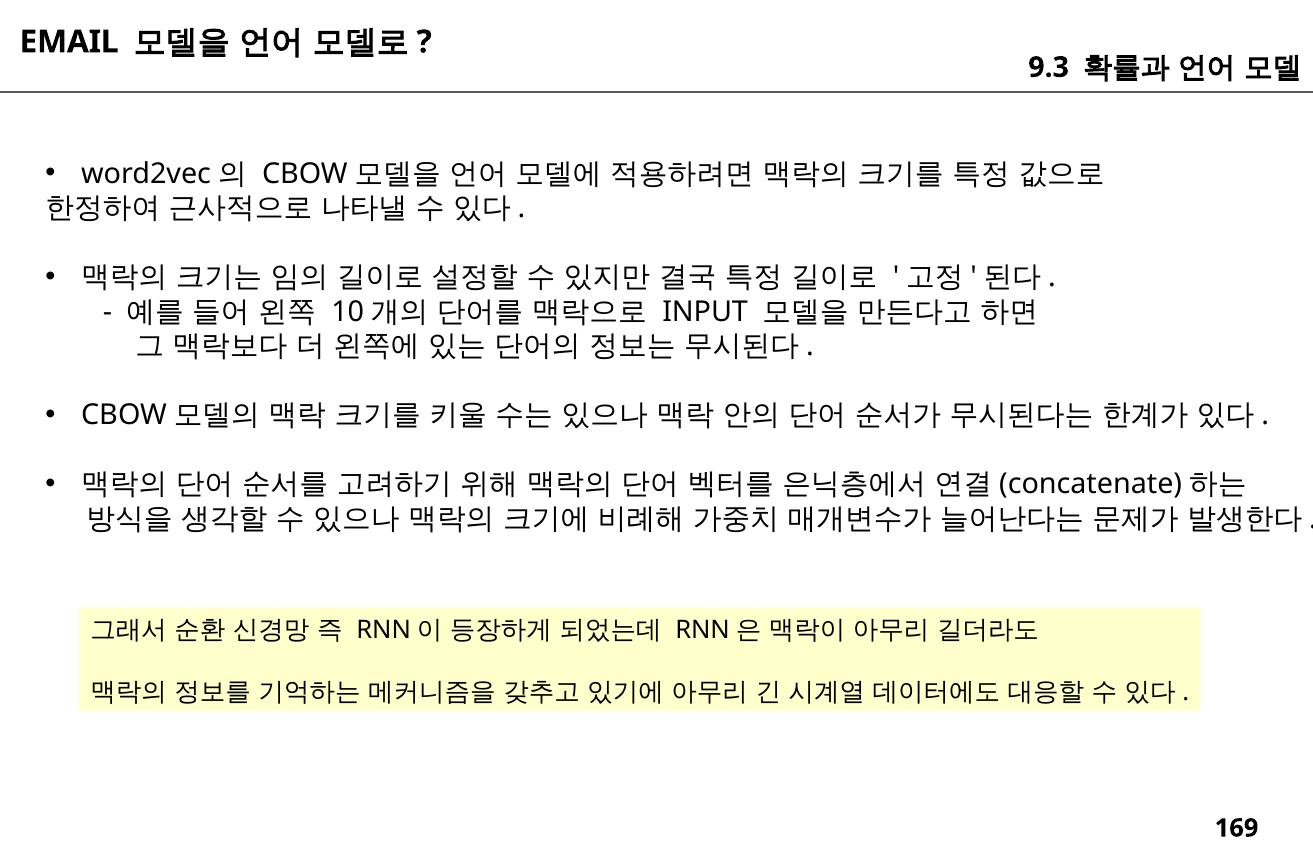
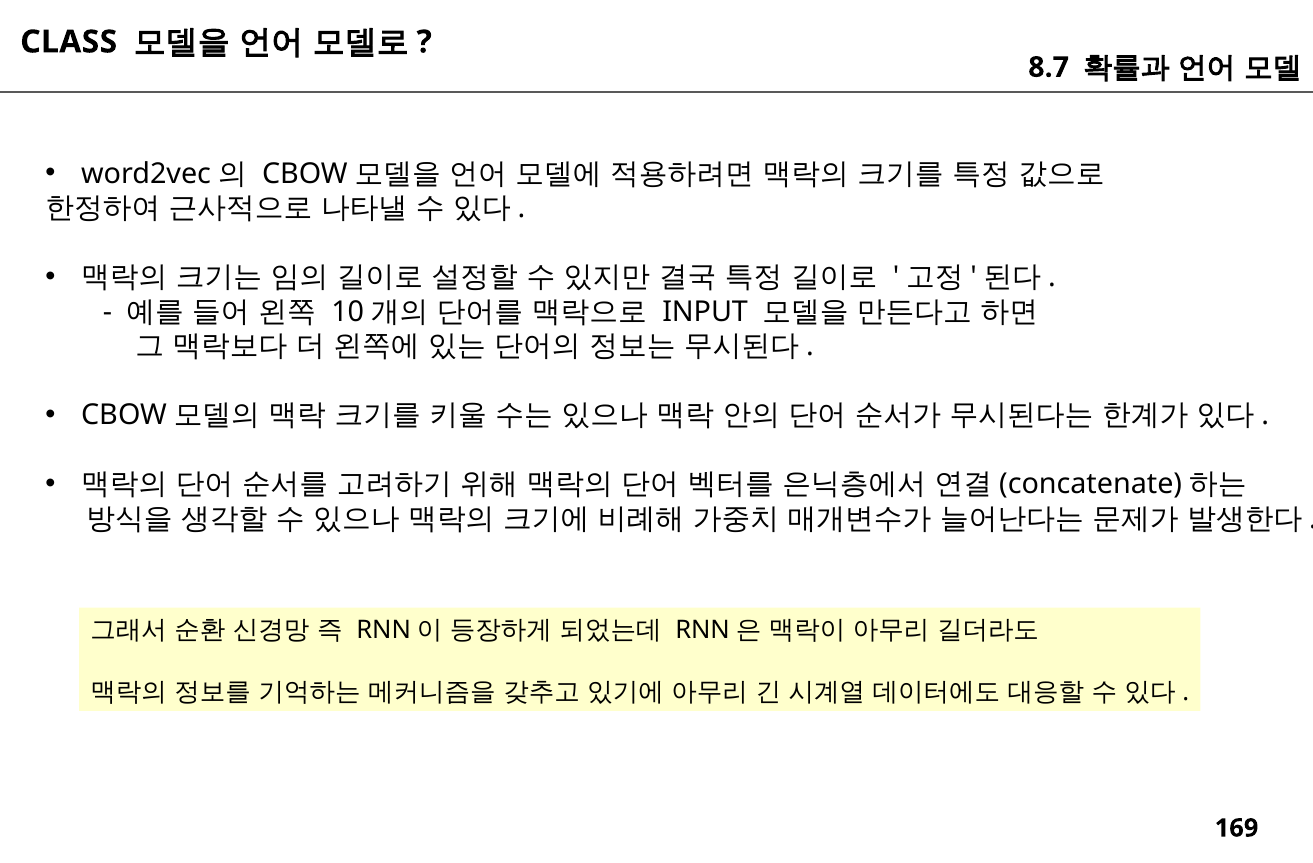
EMAIL: EMAIL -> CLASS (69, 42)
9.3: 9.3 -> 8.7 (1049, 67)
